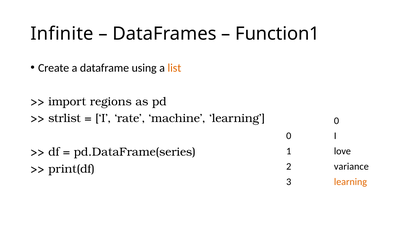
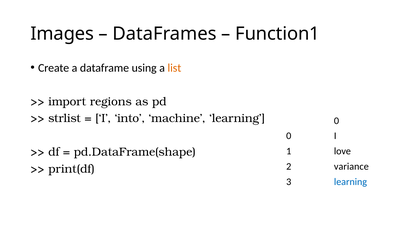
Infinite: Infinite -> Images (62, 34)
rate: rate -> into (130, 118)
pd.DataFrame(series: pd.DataFrame(series -> pd.DataFrame(shape (135, 152)
learning colour: orange -> blue (350, 181)
